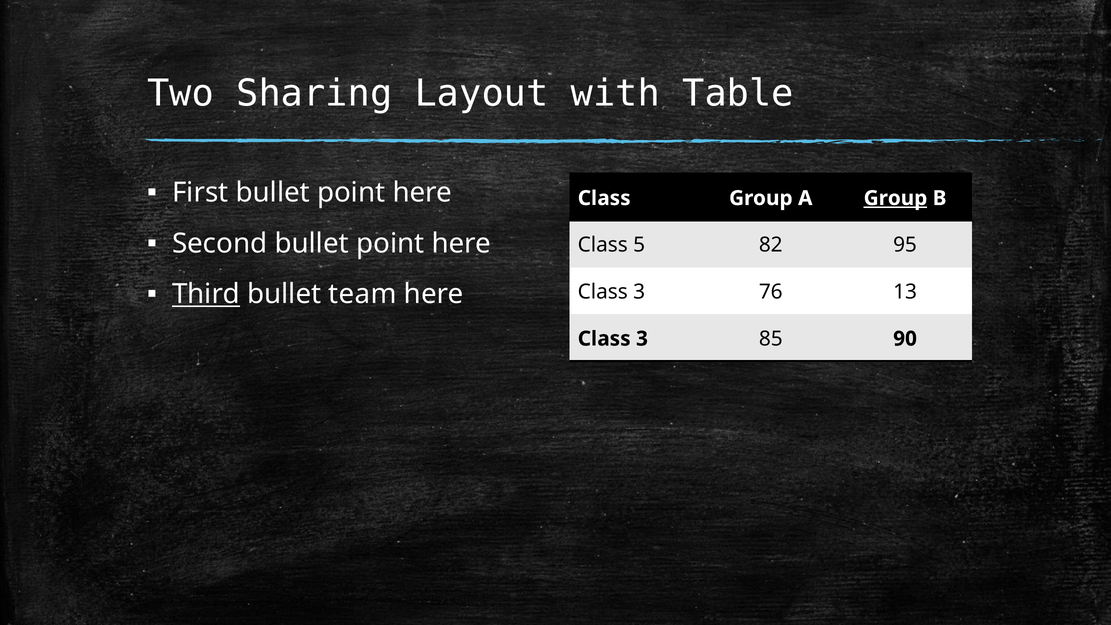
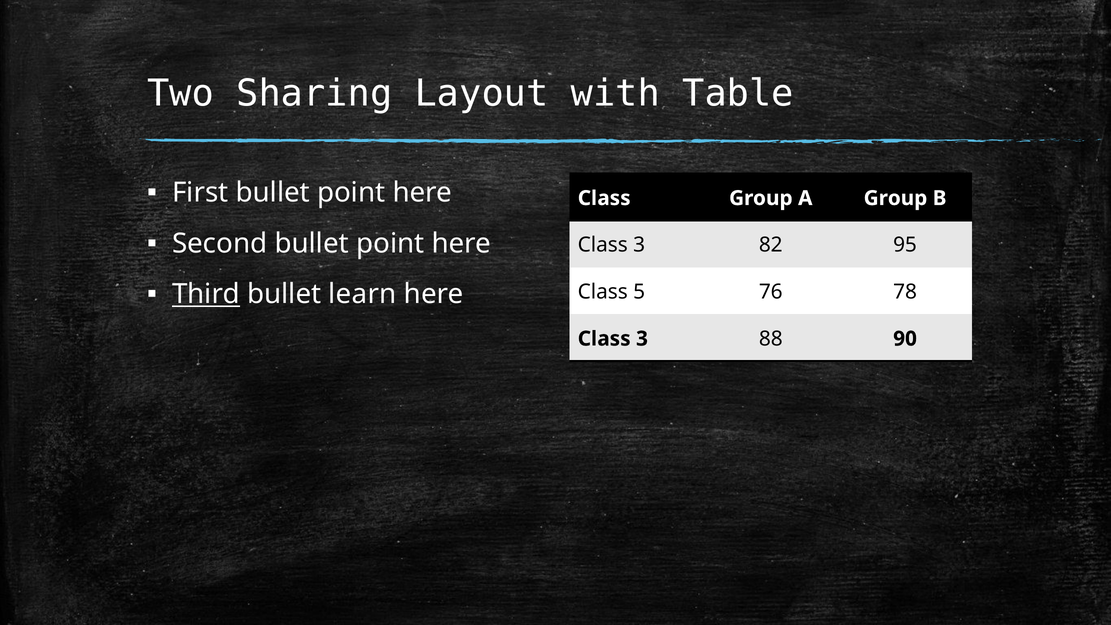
Group underline: present -> none (895, 198)
5: 5 -> 3 (639, 245)
team: team -> learn (363, 294)
3: 3 -> 5 (639, 292)
13: 13 -> 78 (905, 292)
85: 85 -> 88 (771, 339)
